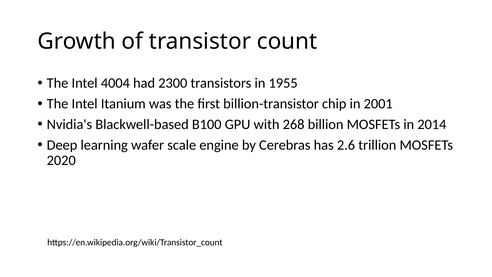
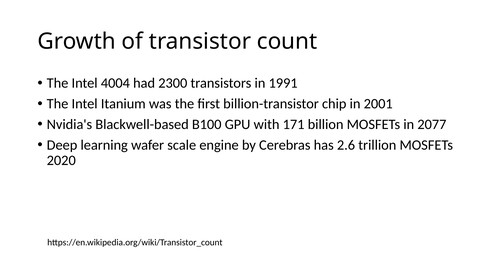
1955: 1955 -> 1991 (283, 83)
268: 268 -> 171 (294, 124)
2014: 2014 -> 2077 (432, 124)
